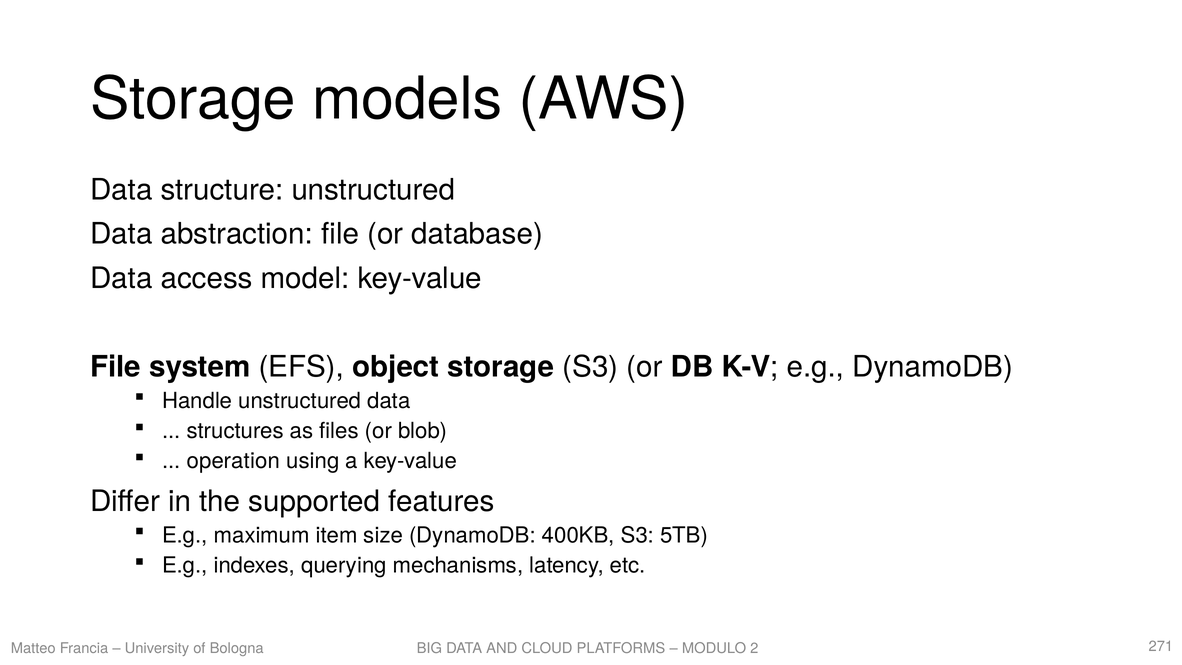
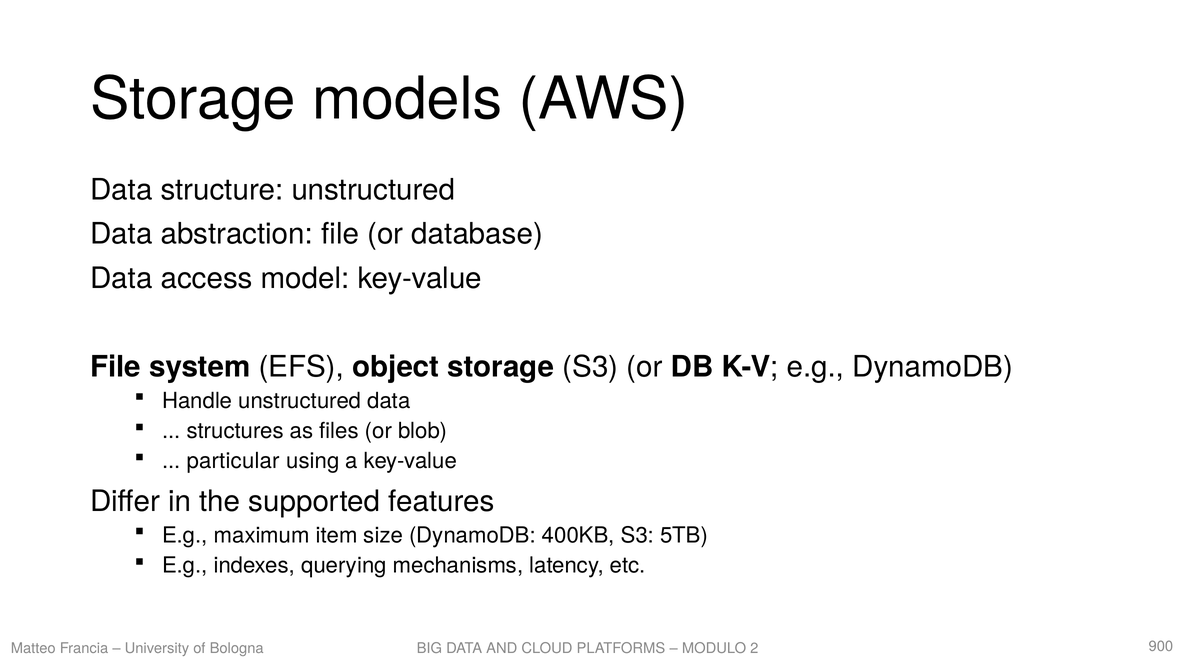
operation: operation -> particular (233, 461)
271: 271 -> 900 (1161, 646)
